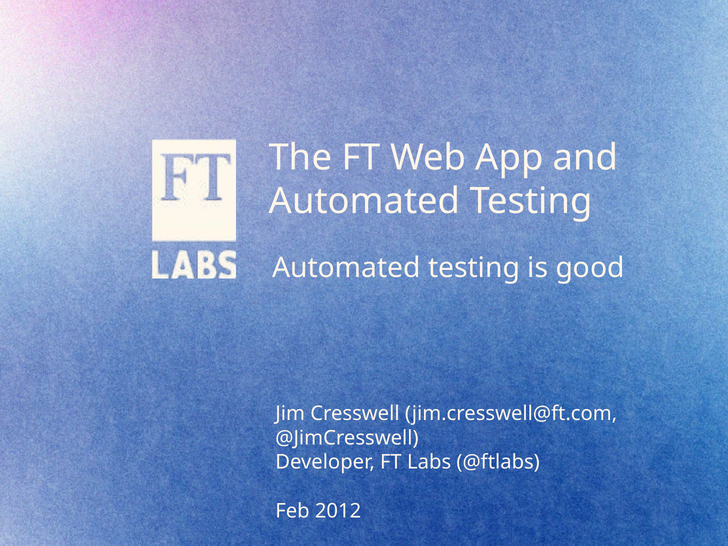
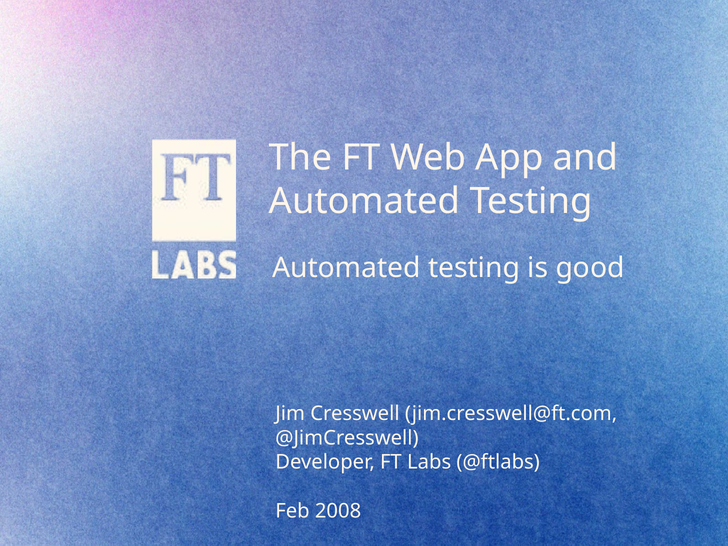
2012: 2012 -> 2008 (338, 511)
